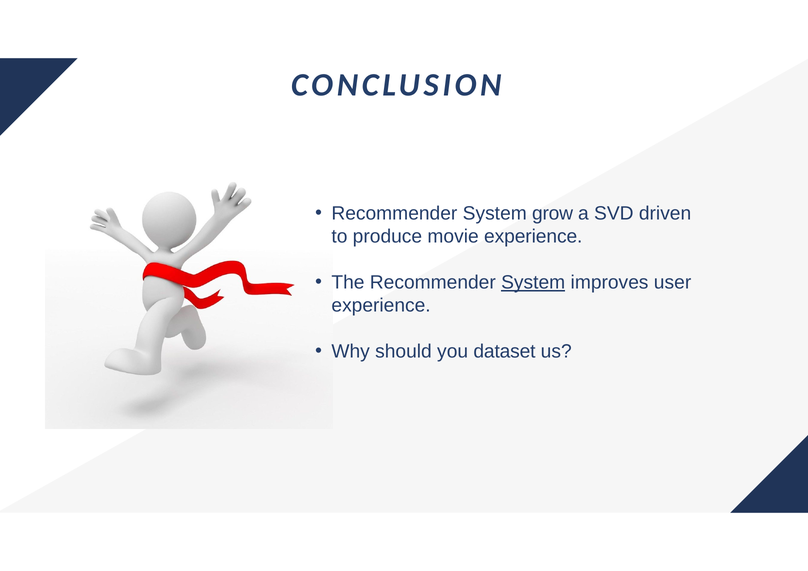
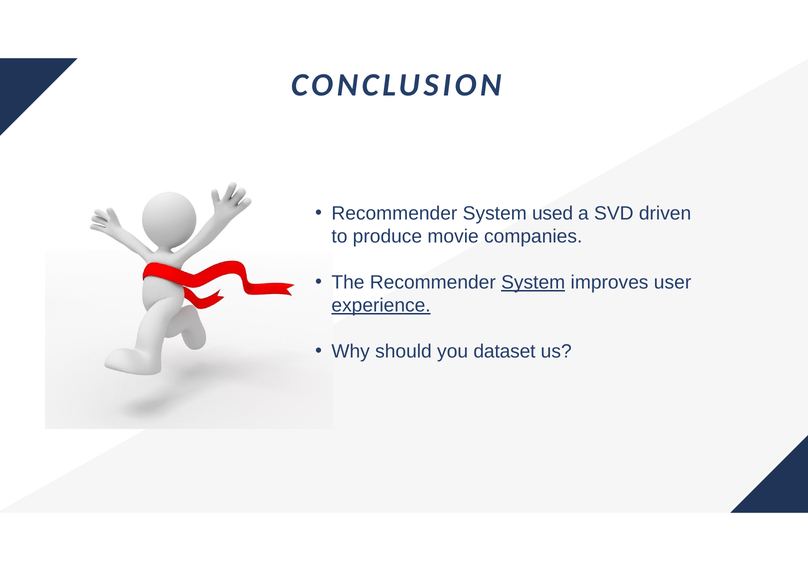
grow: grow -> used (553, 213)
movie experience: experience -> companies (533, 236)
experience underline: none -> present (381, 305)
